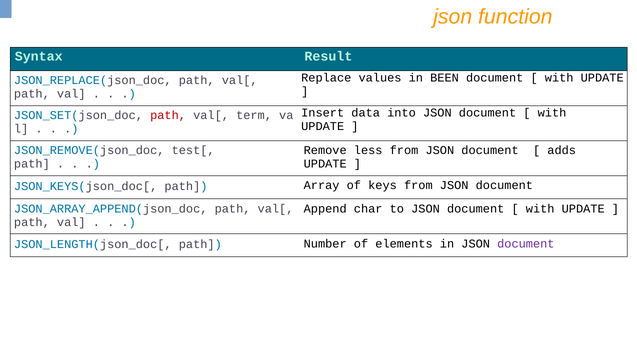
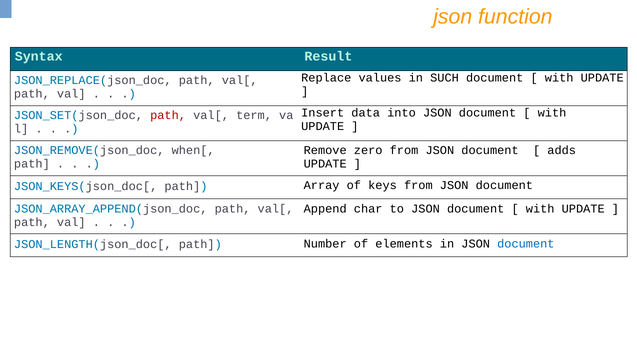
BEEN: BEEN -> SUCH (445, 78)
test[: test[ -> when[ (193, 151)
less: less -> zero (368, 151)
document colour: purple -> blue (526, 244)
